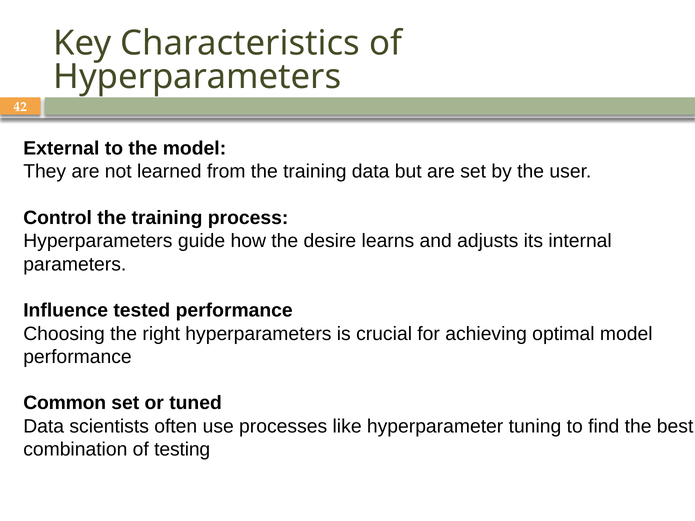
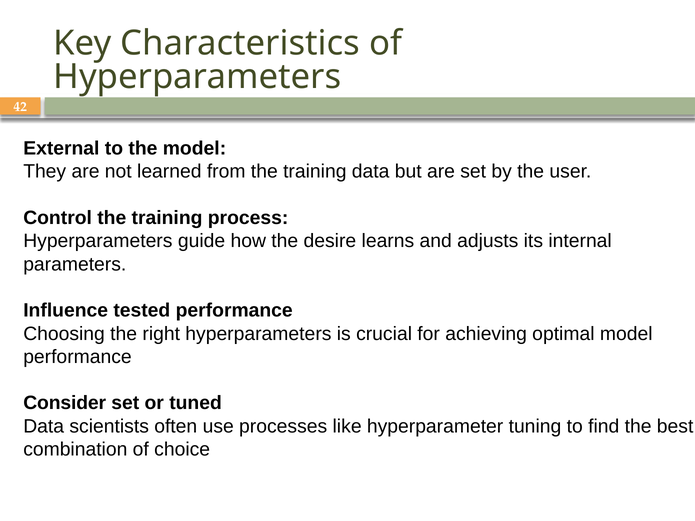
Common: Common -> Consider (65, 403)
testing: testing -> choice (182, 450)
